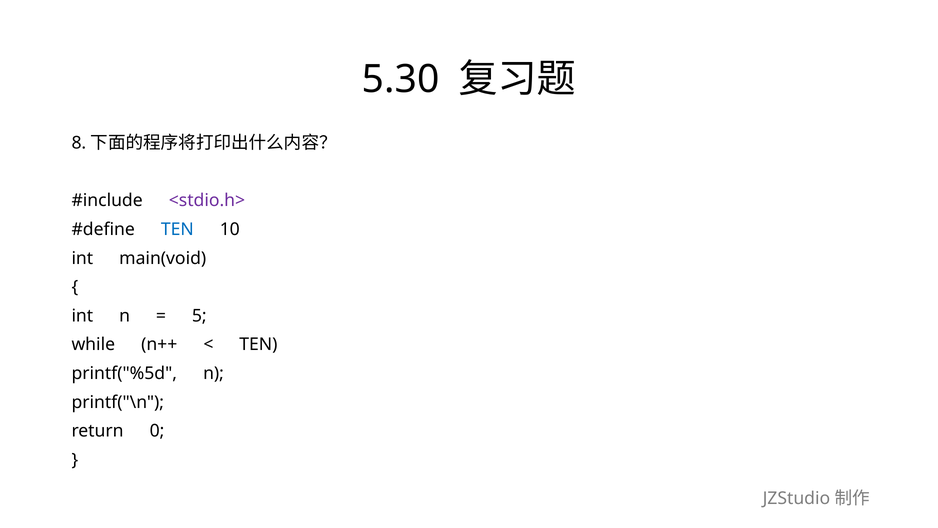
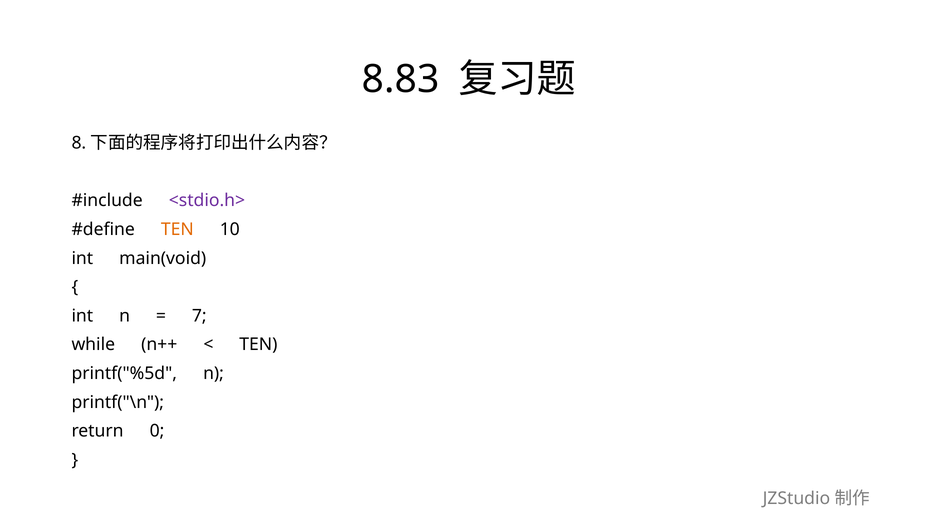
5.30: 5.30 -> 8.83 (401, 79)
TEN colour: blue -> orange (177, 229)
5: 5 -> 7 (199, 316)
